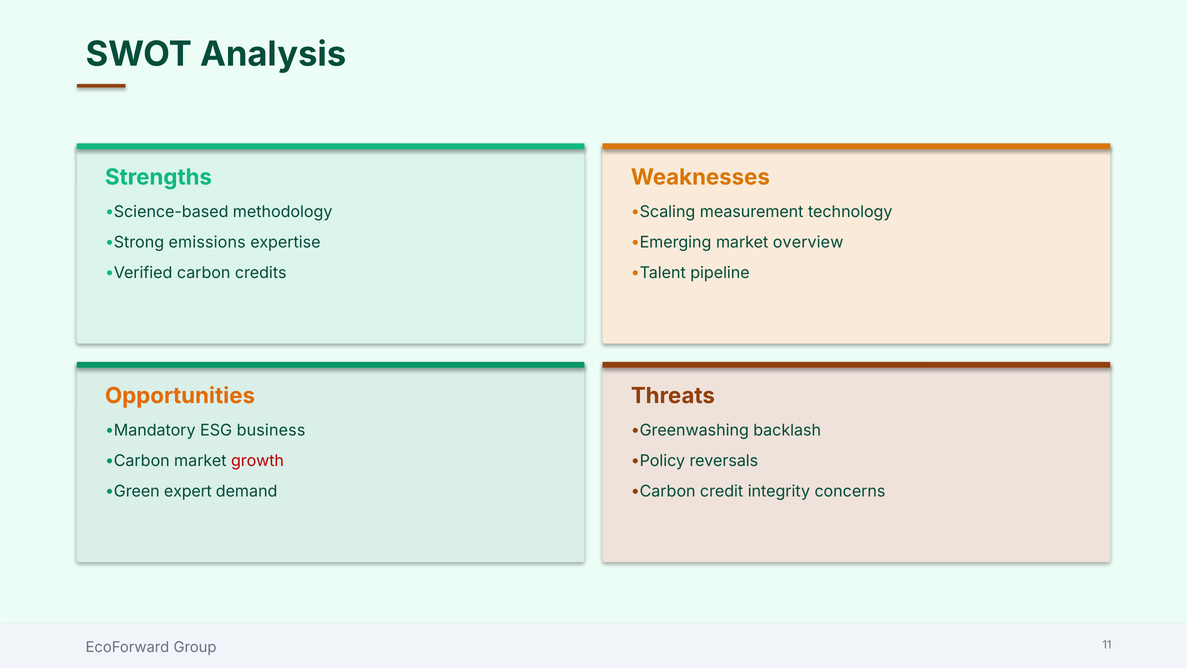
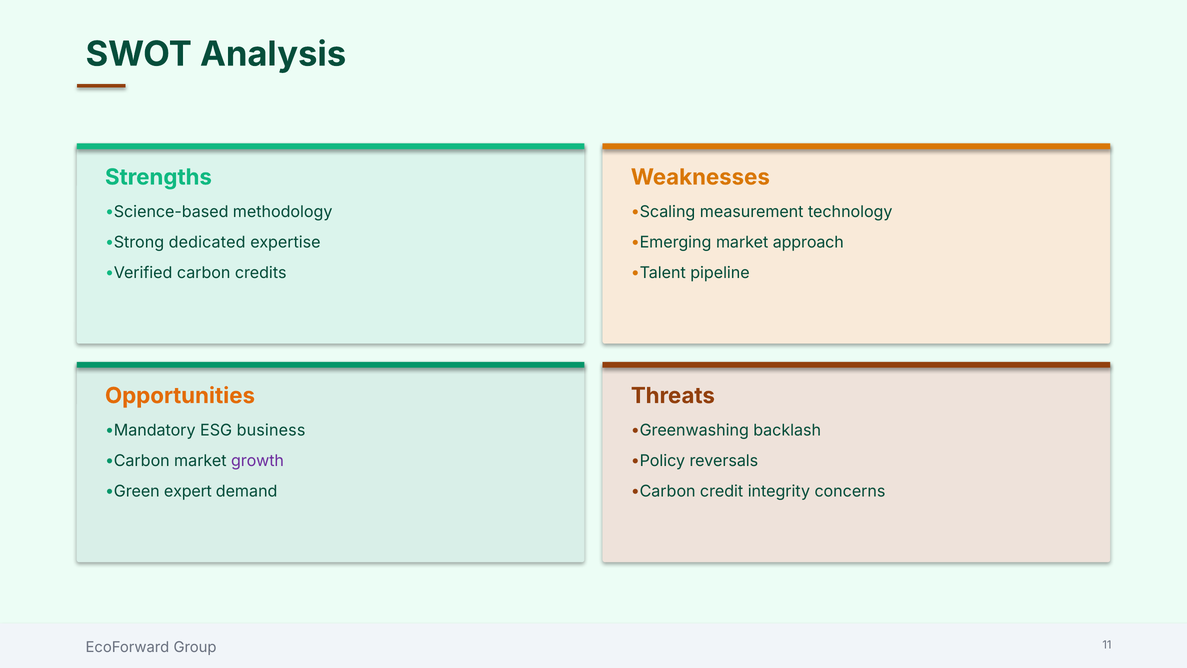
emissions: emissions -> dedicated (207, 242)
overview: overview -> approach (808, 242)
growth colour: red -> purple (257, 461)
